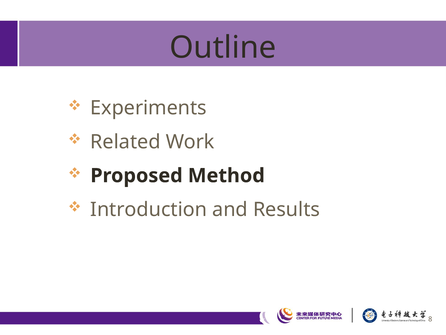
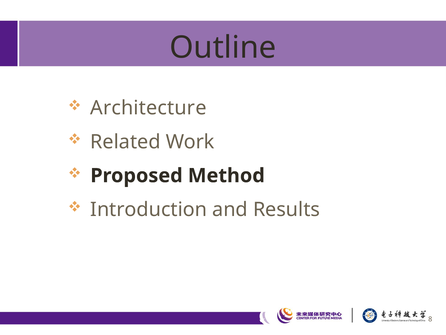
Experiments: Experiments -> Architecture (148, 108)
